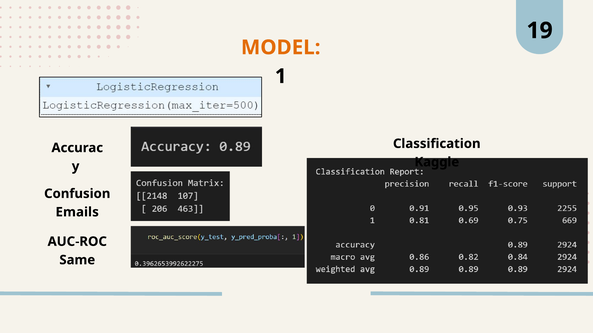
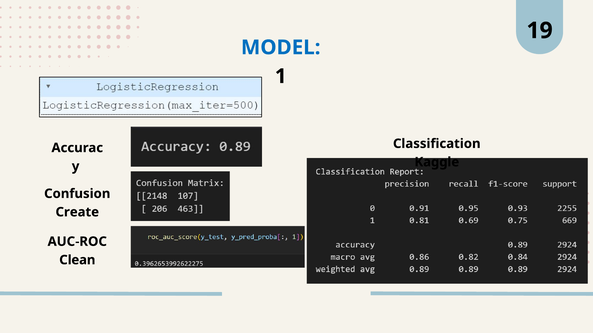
MODEL colour: orange -> blue (281, 48)
Emails: Emails -> Create (77, 212)
Same: Same -> Clean (77, 260)
